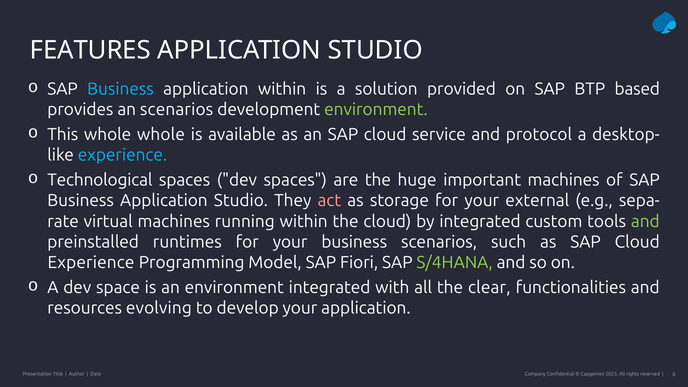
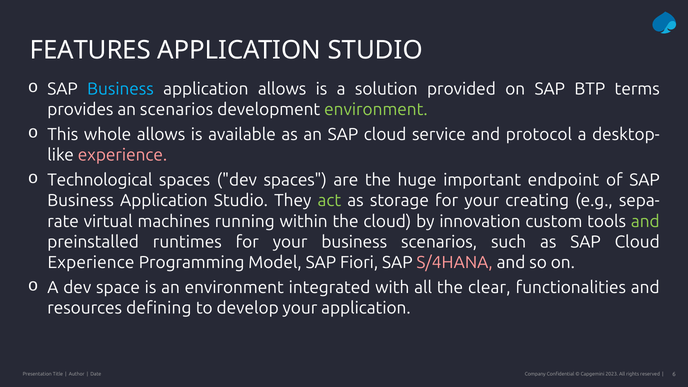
application within: within -> allows (282, 89)
based: based -> terms (637, 89)
whole whole: whole -> allows (161, 135)
experience colour: light blue -> pink (122, 155)
important machines: machines -> endpoint (563, 180)
act colour: pink -> light green (329, 201)
external: external -> creating (537, 201)
by integrated: integrated -> innovation (480, 221)
S/4HANA colour: light green -> pink (455, 263)
evolving: evolving -> defining (159, 308)
